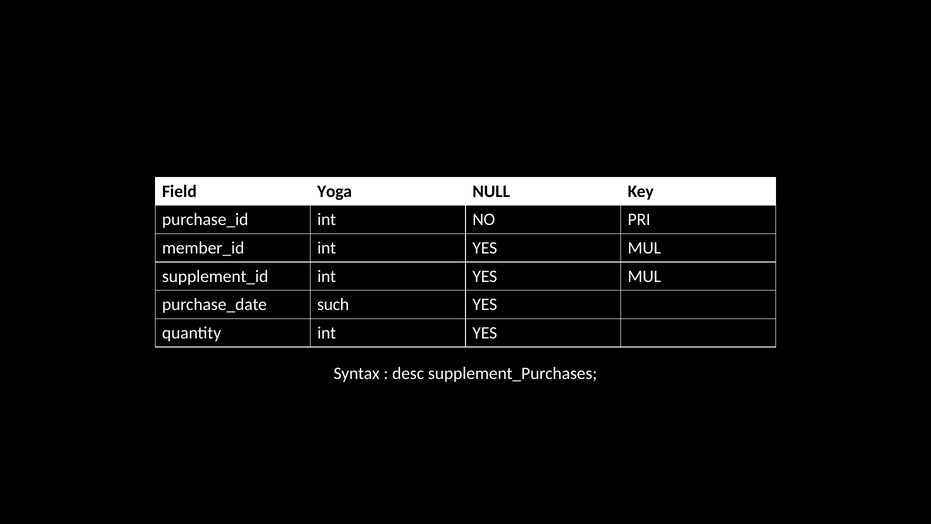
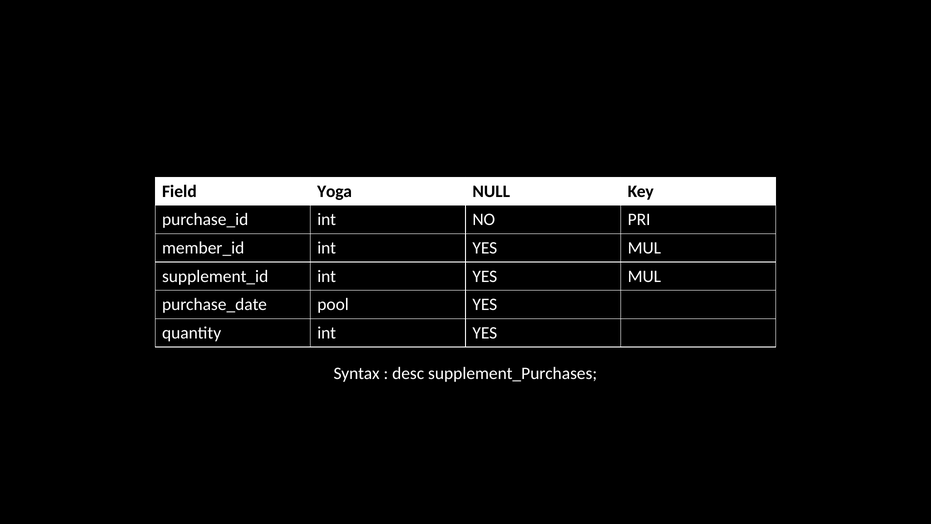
such: such -> pool (333, 305)
